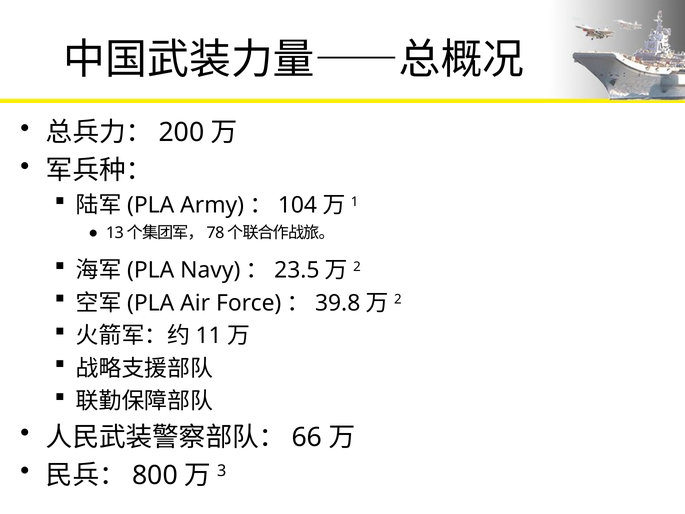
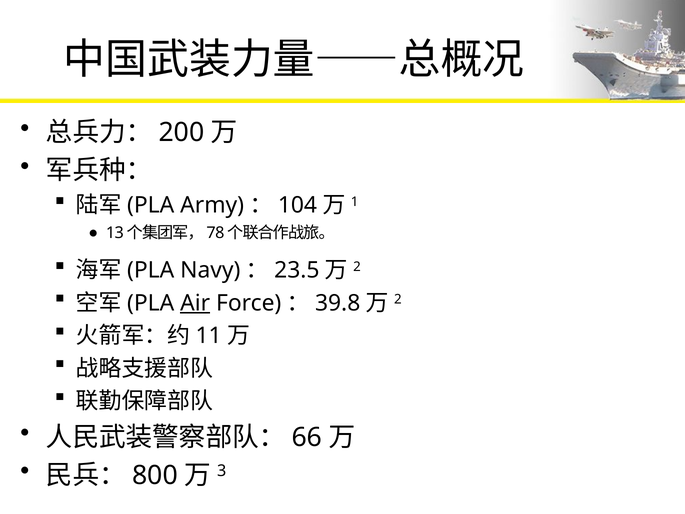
Air underline: none -> present (195, 303)
